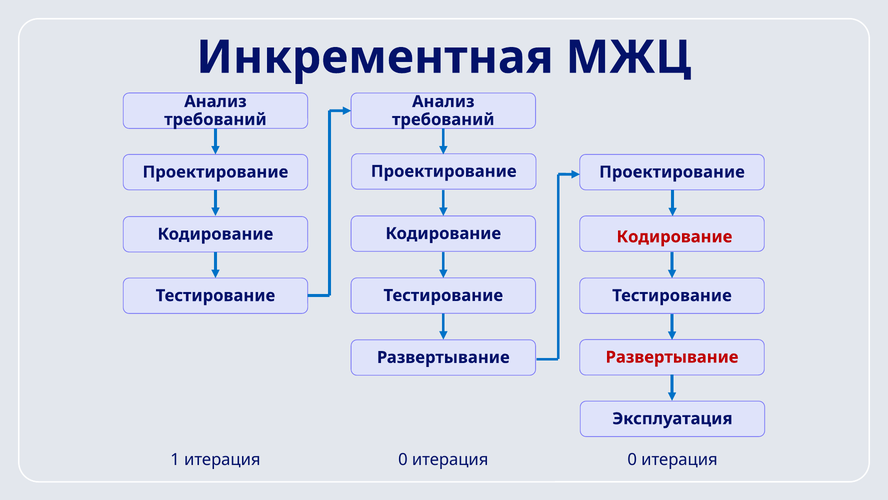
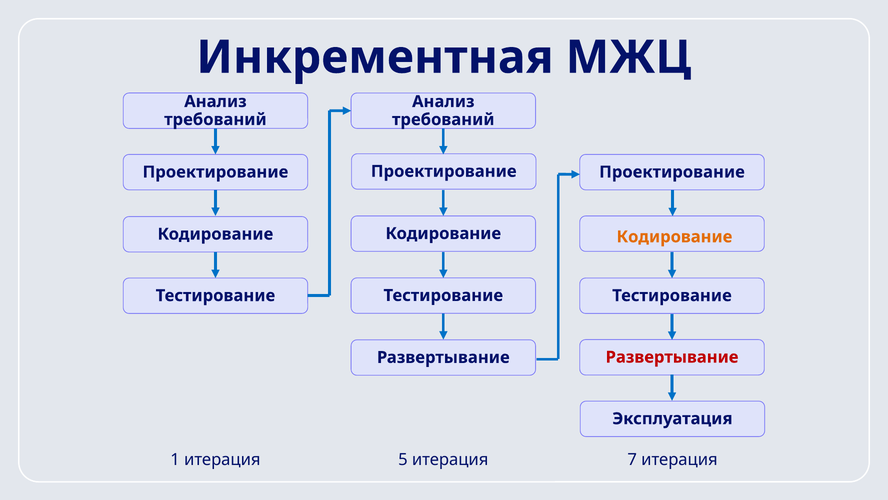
Кодирование colour: red -> orange (674, 237)
1 итерация 0: 0 -> 5 (403, 459)
0: 0 -> 7 (632, 459)
